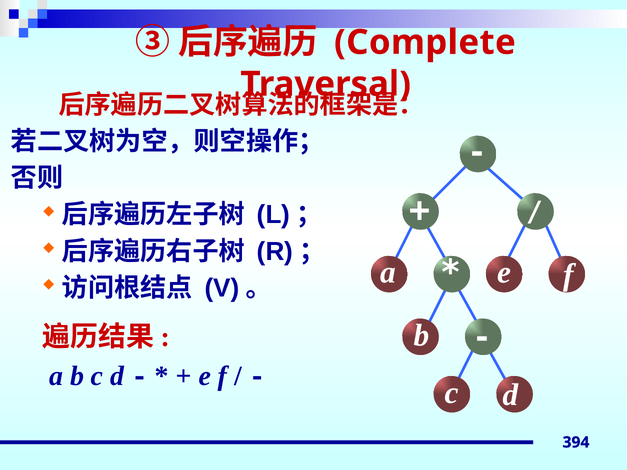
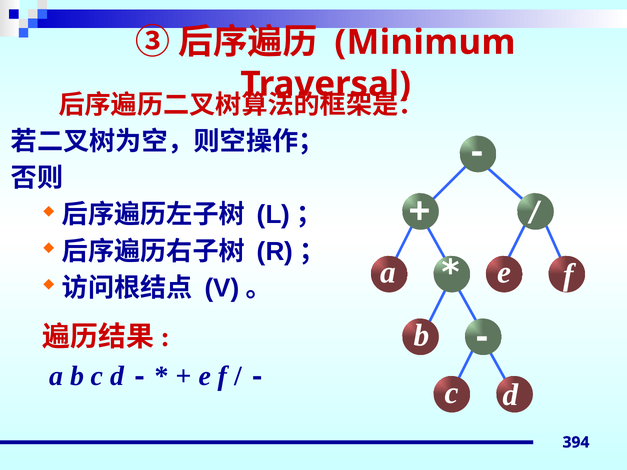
Complete: Complete -> Minimum (425, 42)
